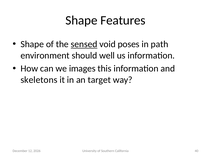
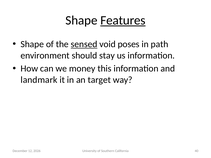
Features underline: none -> present (123, 20)
well: well -> stay (107, 56)
images: images -> money (82, 69)
skeletons: skeletons -> landmark (39, 80)
